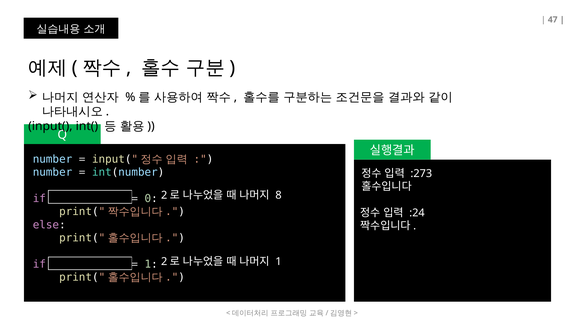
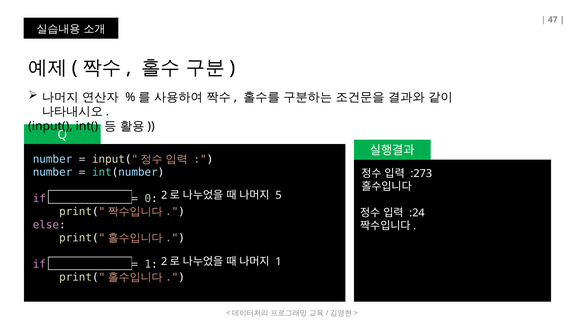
8: 8 -> 5 (279, 195)
